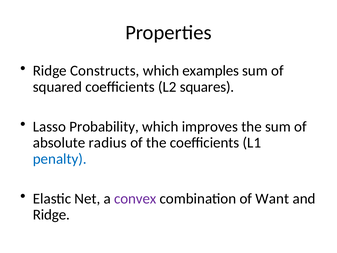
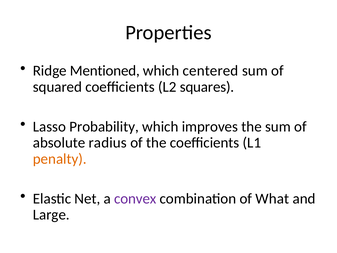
Constructs: Constructs -> Mentioned (105, 71)
examples: examples -> centered (211, 71)
penalty colour: blue -> orange (60, 159)
Want: Want -> What (272, 198)
Ridge: Ridge -> Large (51, 215)
